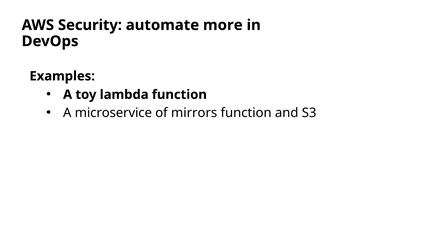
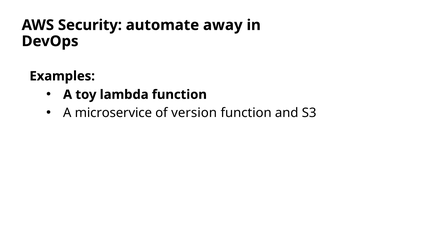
more: more -> away (223, 25)
mirrors: mirrors -> version (194, 113)
